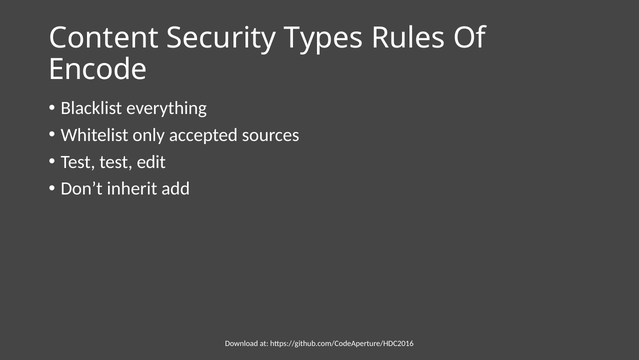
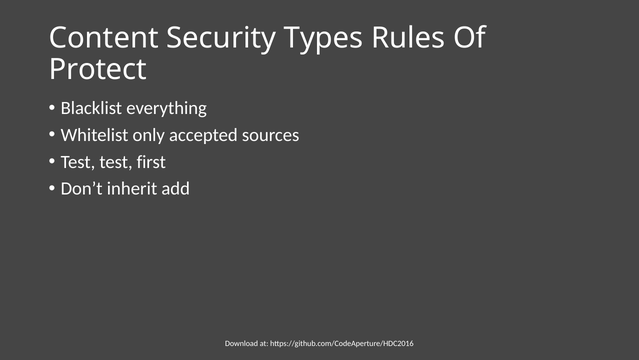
Encode: Encode -> Protect (98, 69)
edit: edit -> first (151, 162)
